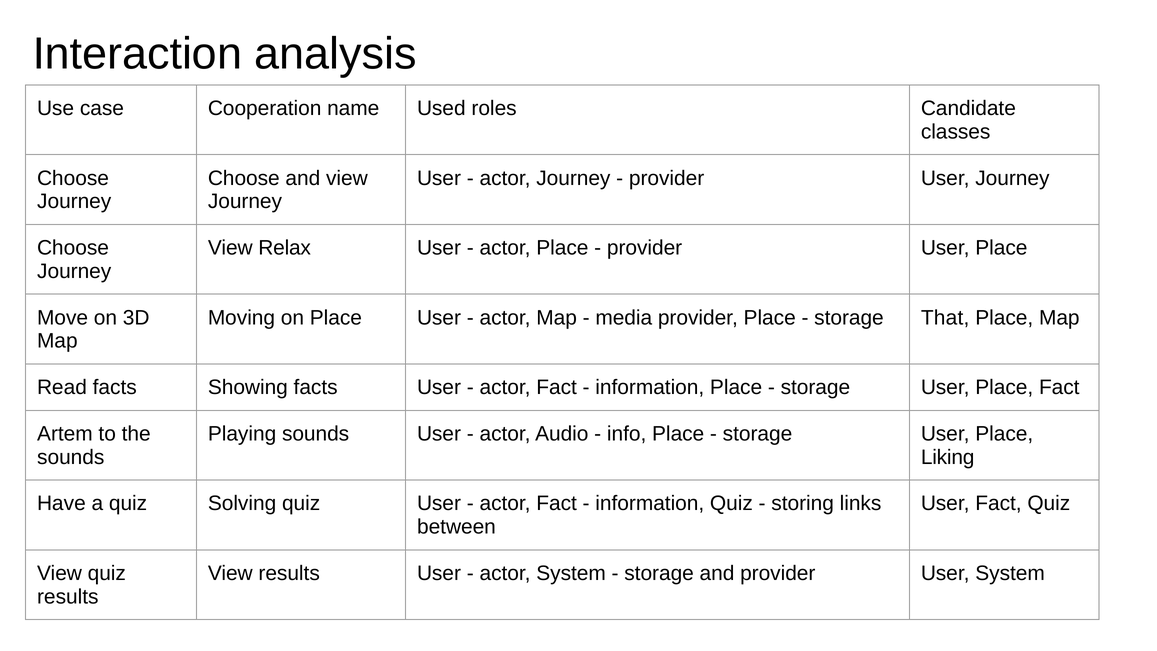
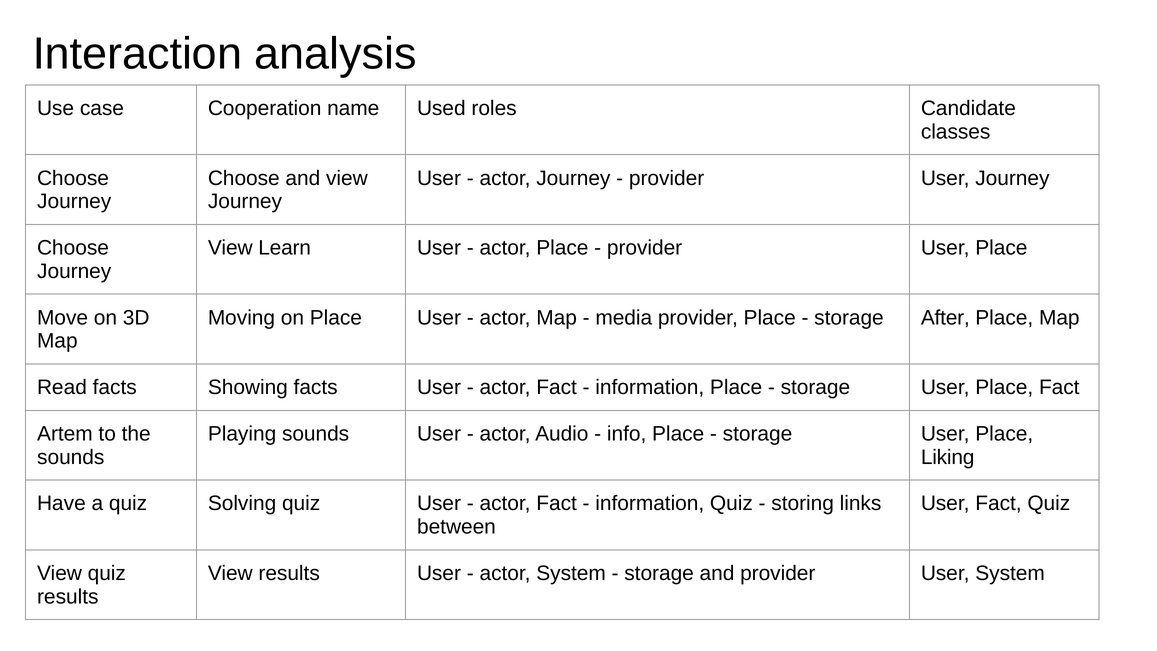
Relax: Relax -> Learn (285, 248)
That: That -> After (945, 318)
